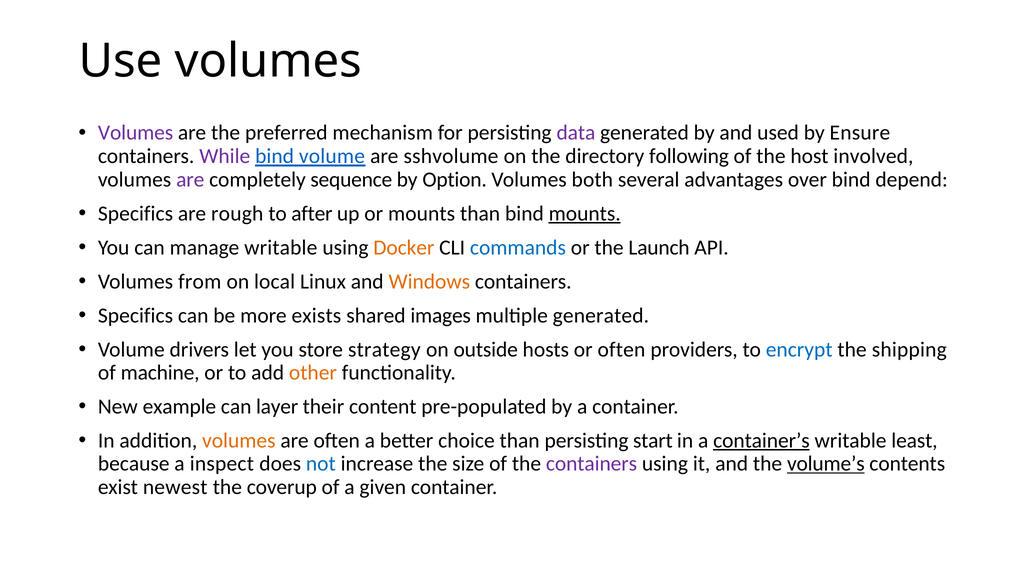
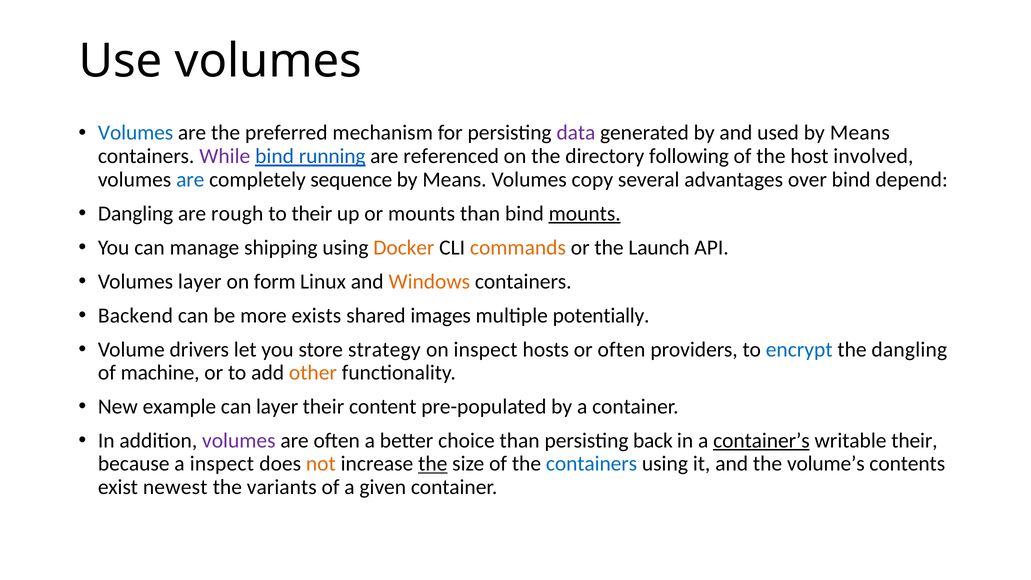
Volumes colour: purple -> blue (136, 133)
used by Ensure: Ensure -> Means (860, 133)
bind volume: volume -> running (332, 156)
sshvolume: sshvolume -> referenced (451, 156)
are colour: purple -> blue (190, 180)
Option: Option -> Means (455, 180)
both: both -> copy (592, 180)
Specifics: Specifics -> Dangling (136, 214)
to after: after -> their (312, 214)
manage writable: writable -> shipping (281, 248)
commands colour: blue -> orange (518, 248)
Volumes from: from -> layer (200, 282)
local: local -> form (275, 282)
Specifics: Specifics -> Backend (135, 315)
multiple generated: generated -> potentially (601, 315)
on outside: outside -> inspect (486, 349)
the shipping: shipping -> dangling (909, 349)
volumes colour: orange -> purple (239, 440)
start: start -> back (653, 440)
writable least: least -> their (914, 440)
not colour: blue -> orange (321, 464)
the underline: none -> present (433, 464)
containers colour: purple -> blue (592, 464)
volume’s underline: present -> none (826, 464)
coverup: coverup -> variants (282, 487)
